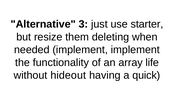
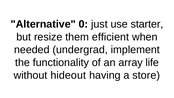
3: 3 -> 0 (83, 24)
deleting: deleting -> efficient (110, 37)
needed implement: implement -> undergrad (80, 50)
quick: quick -> store (146, 75)
